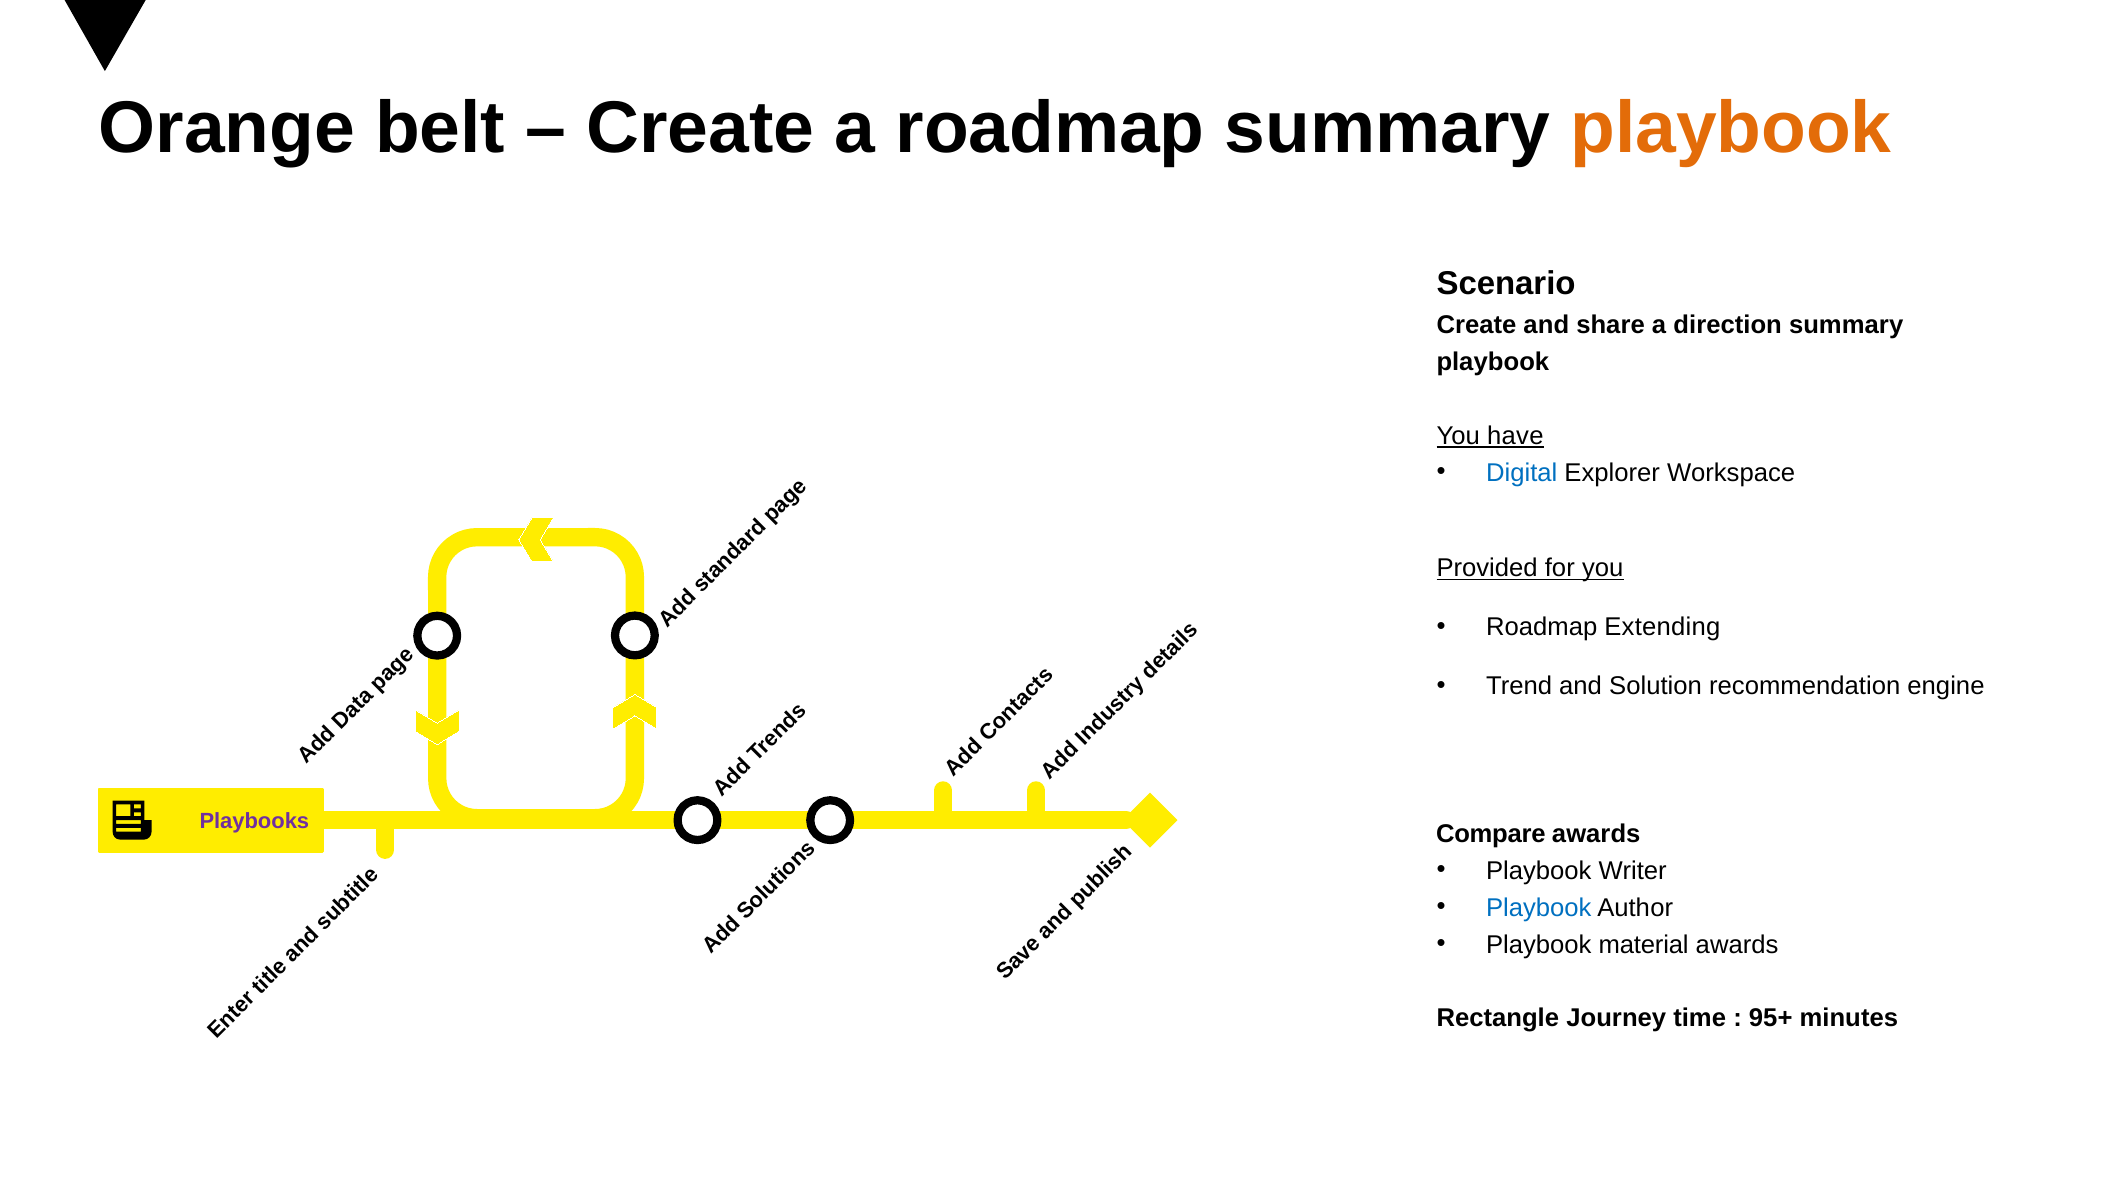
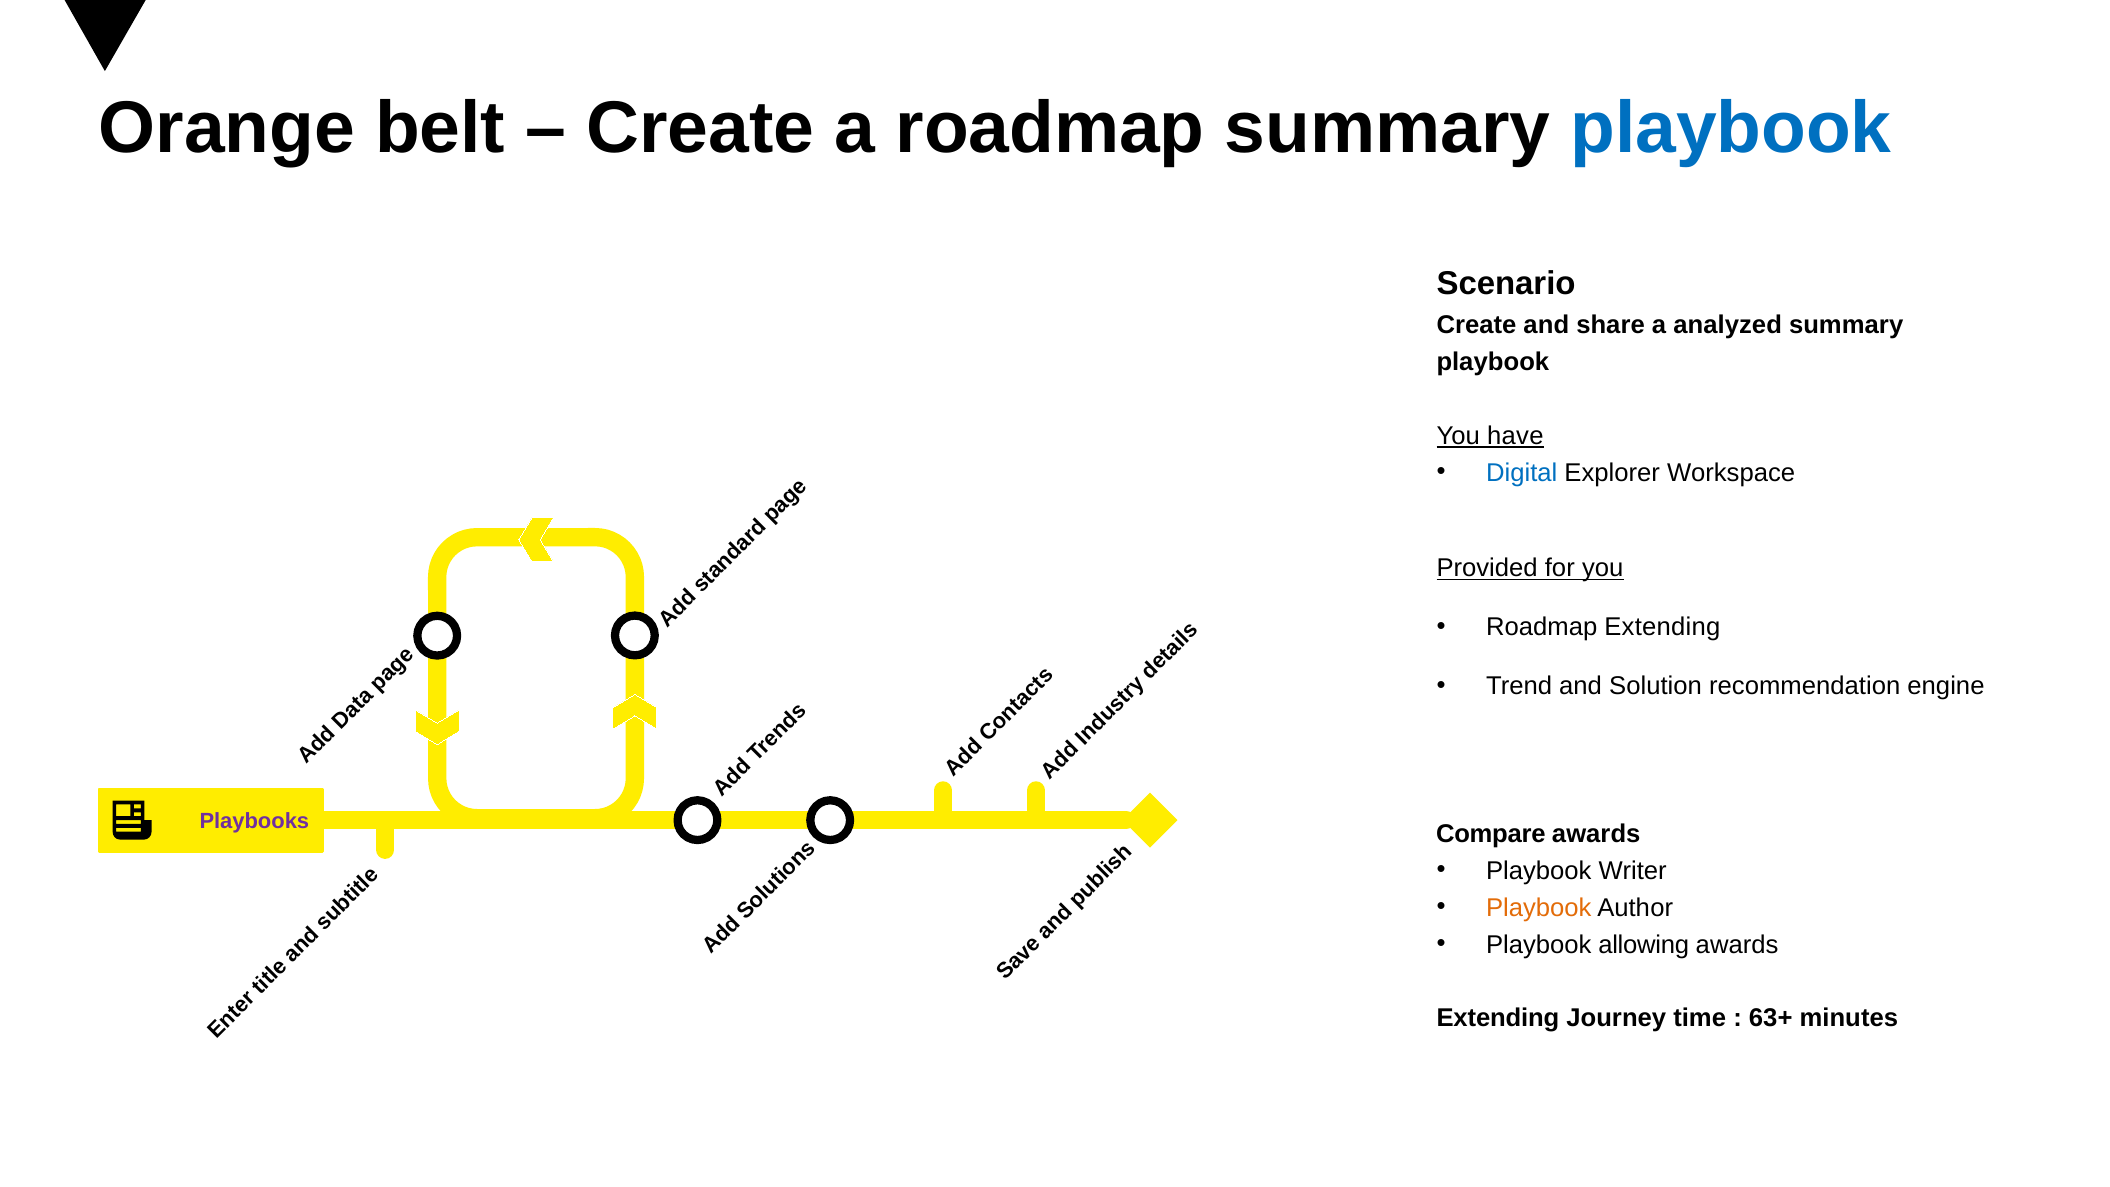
playbook colour: orange -> blue (1731, 128)
direction: direction -> analyzed (1728, 325)
Playbook colour: blue -> orange (1539, 908)
material: material -> allowing (1644, 944)
Rectangle: Rectangle -> Extending (1498, 1018)
95+: 95+ -> 63+ (1771, 1018)
